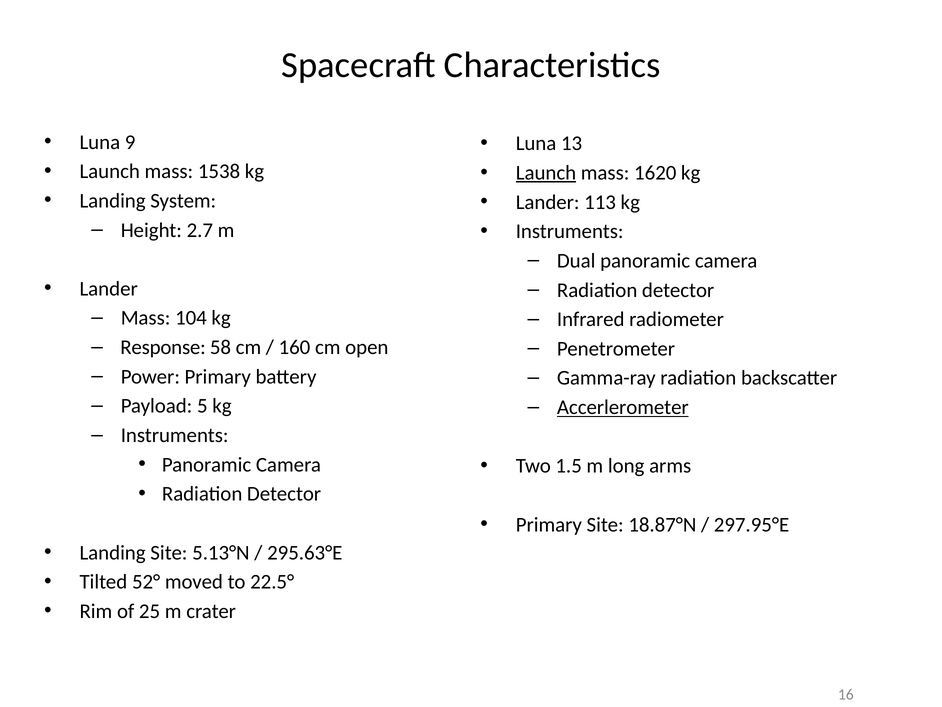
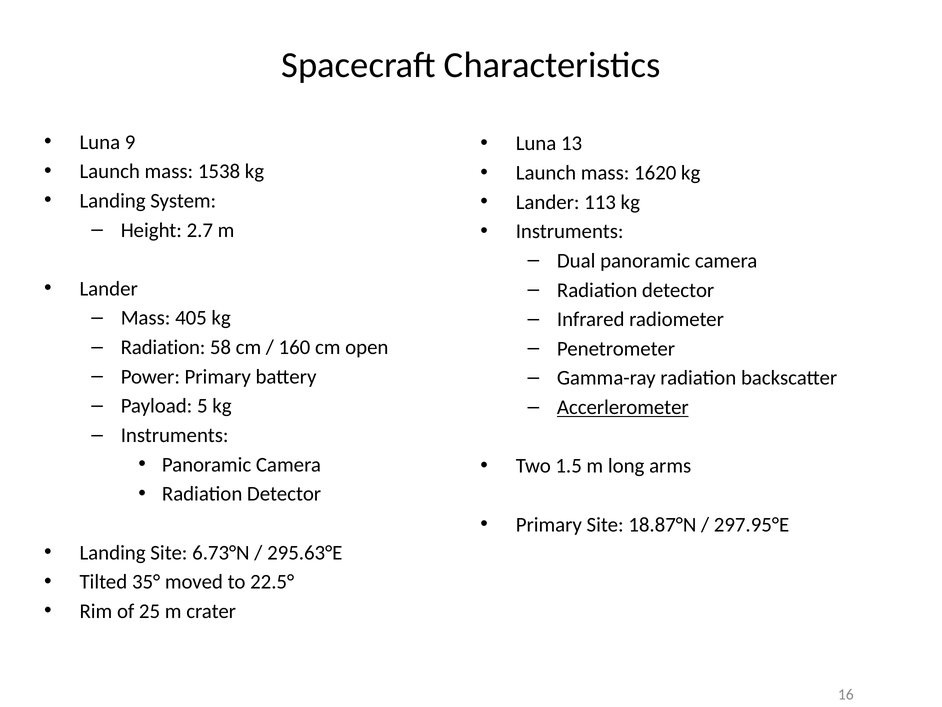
Launch underline: present -> none (546, 173)
104: 104 -> 405 (191, 318)
Response: Response -> Radiation (163, 347)
5.13°N: 5.13°N -> 6.73°N (221, 552)
52°: 52° -> 35° (146, 582)
